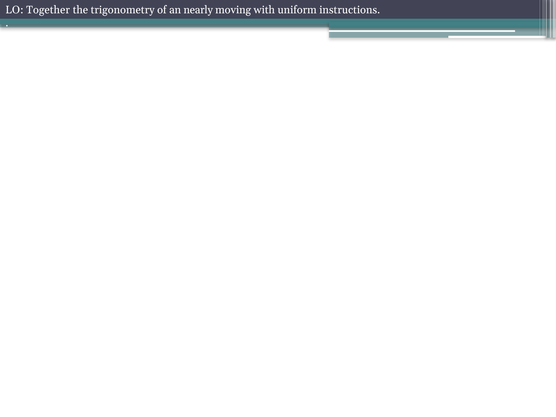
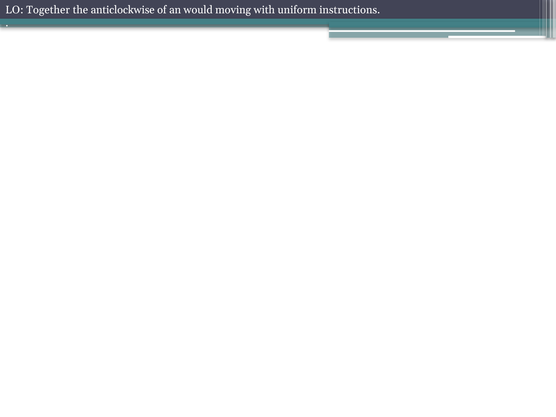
trigonometry: trigonometry -> anticlockwise (123, 10)
nearly: nearly -> would (198, 10)
